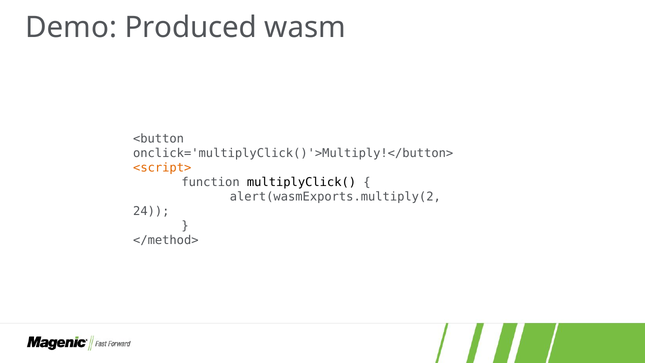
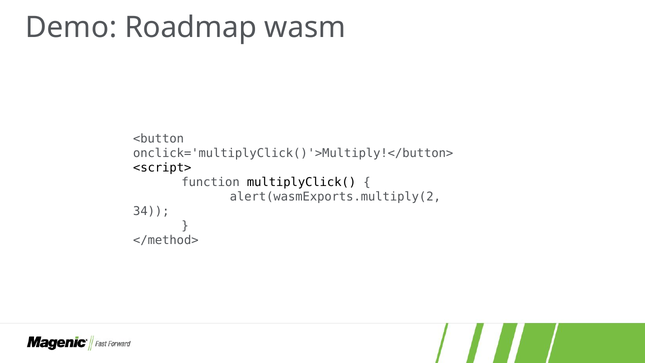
Produced: Produced -> Roadmap (191, 28)
<script> colour: orange -> black (162, 168)
24: 24 -> 34 (151, 211)
